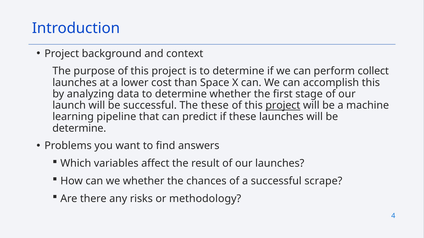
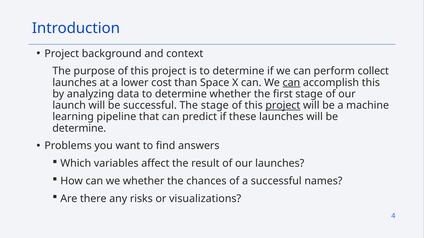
can underline: none -> present (291, 83)
The these: these -> stage (215, 106)
scrape: scrape -> names (323, 181)
methodology: methodology -> visualizations (205, 199)
